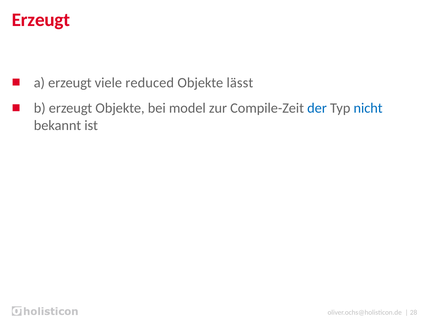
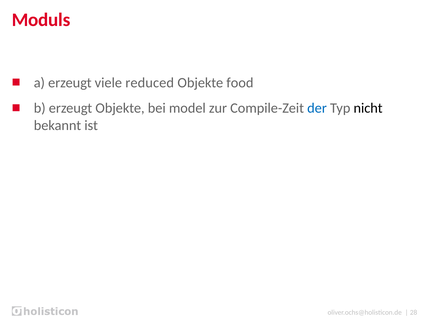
Erzeugt: Erzeugt -> Moduls (41, 20)
lässt: lässt -> food (240, 83)
nicht colour: blue -> black (368, 108)
